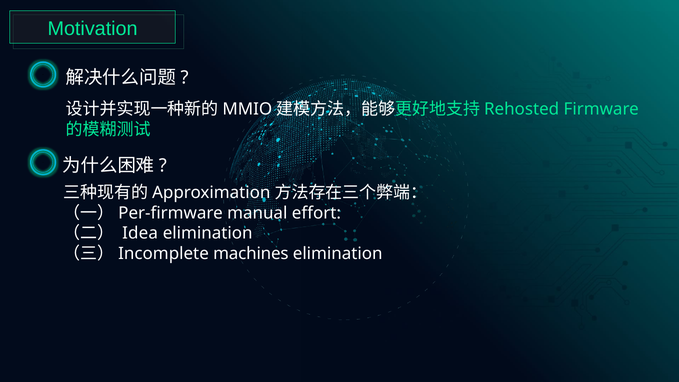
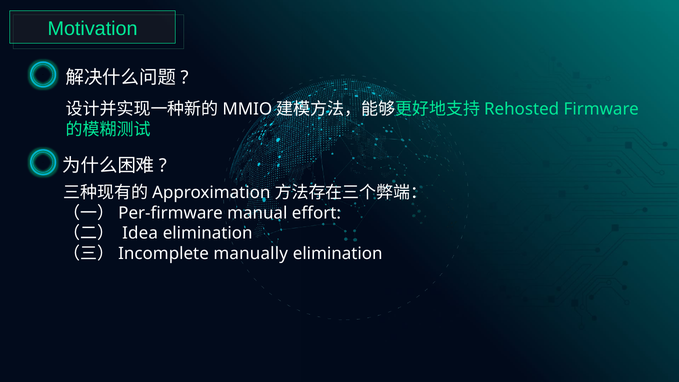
machines: machines -> manually (251, 254)
